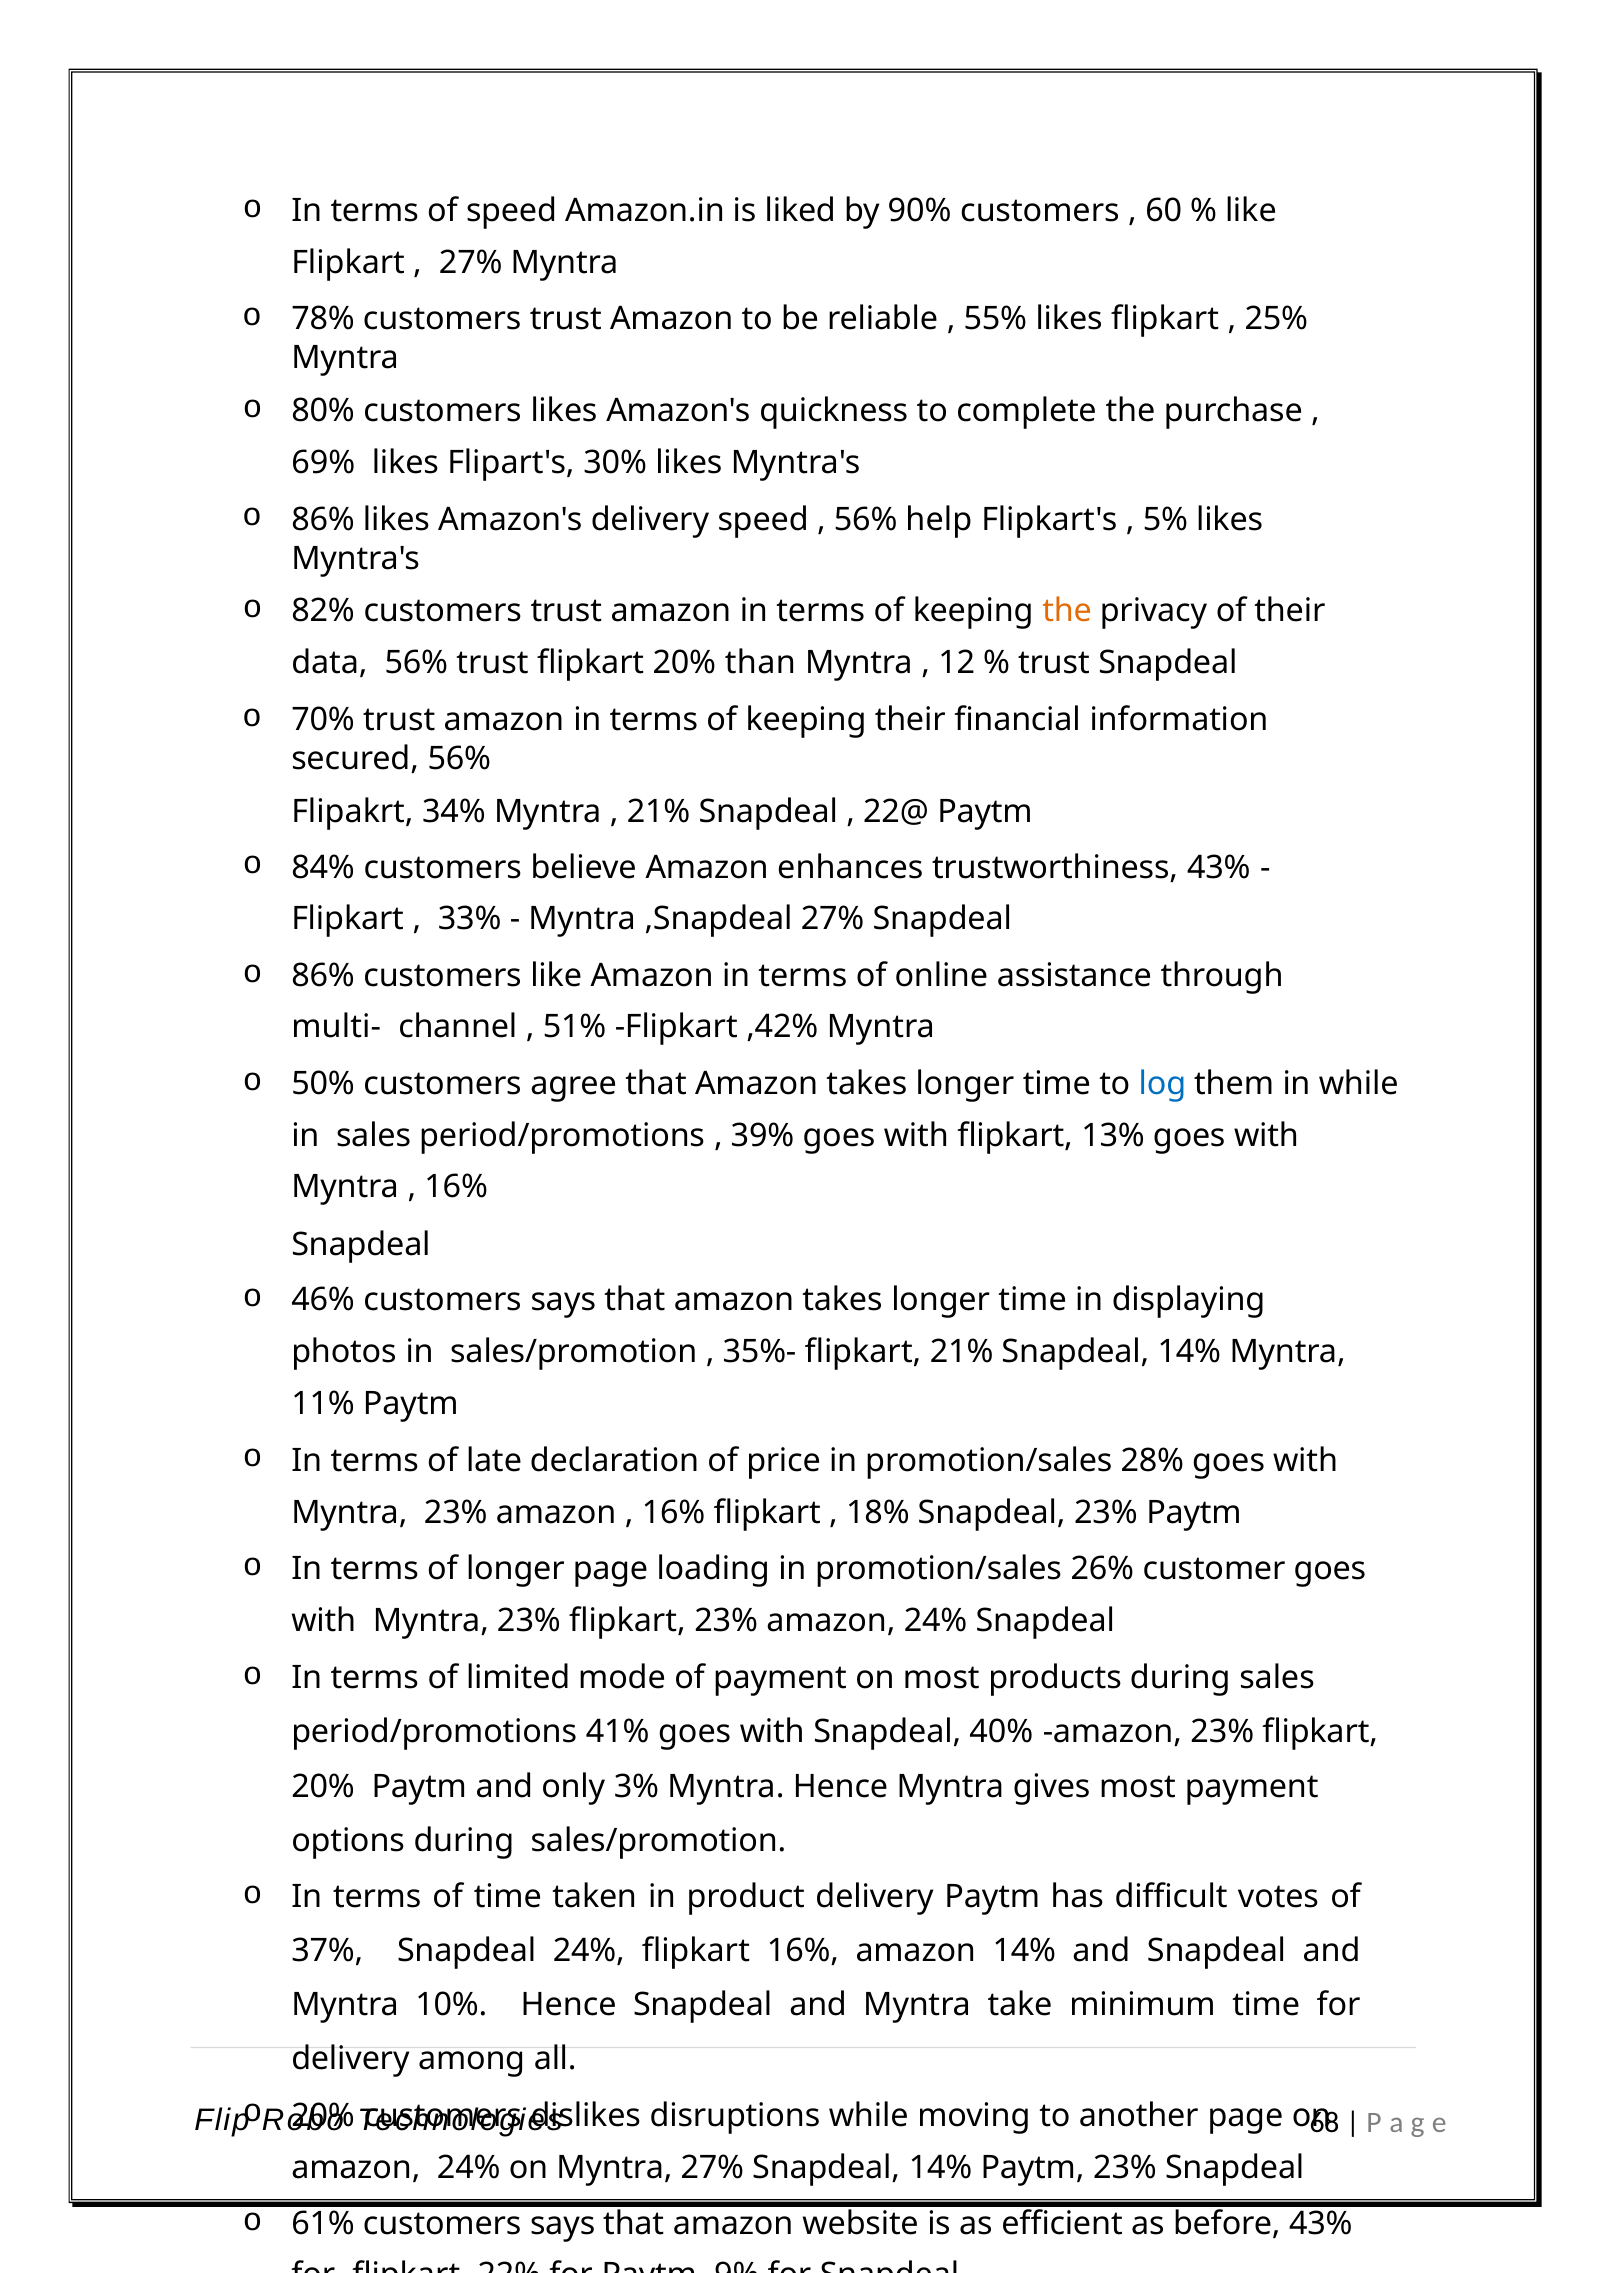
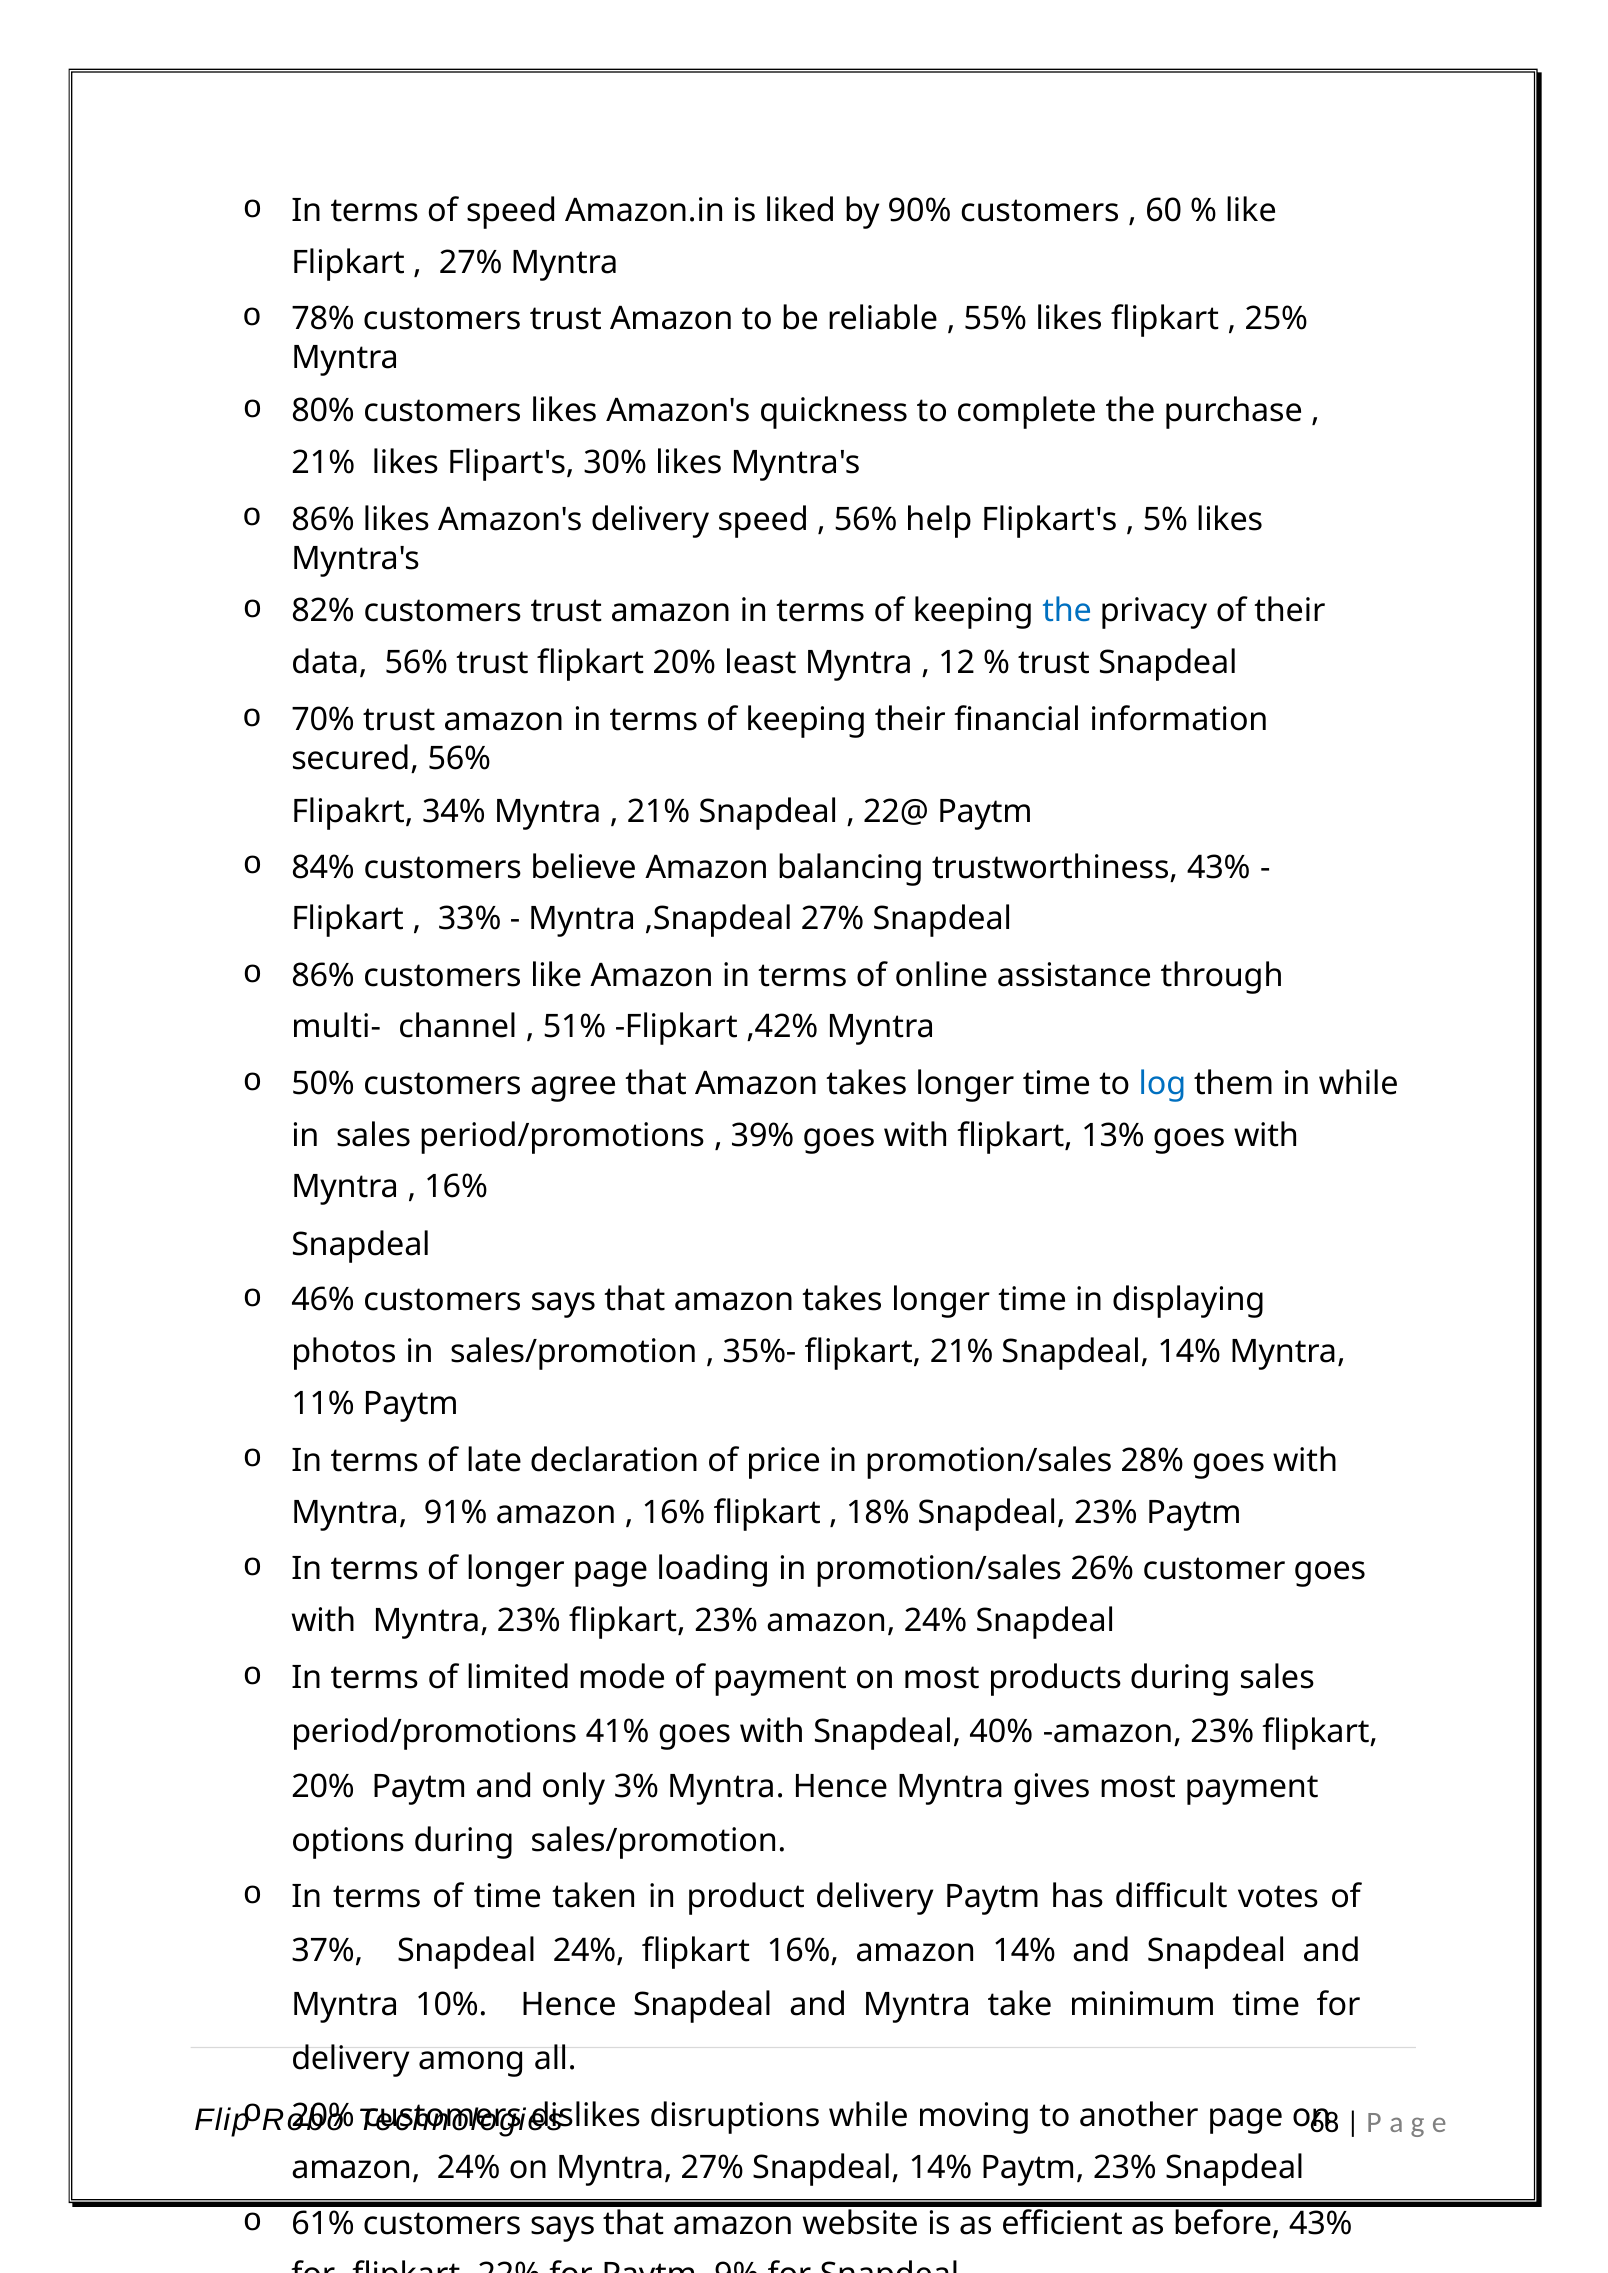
69%: 69% -> 21% (323, 463)
the colour: orange -> blue (1067, 611)
than: than -> least (761, 663)
enhances: enhances -> balancing (850, 868)
23%: 23% -> 91% (456, 1513)
